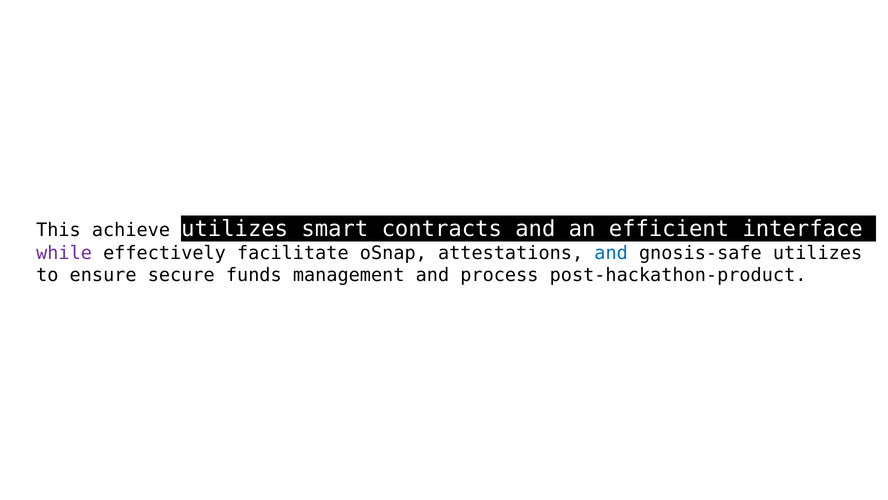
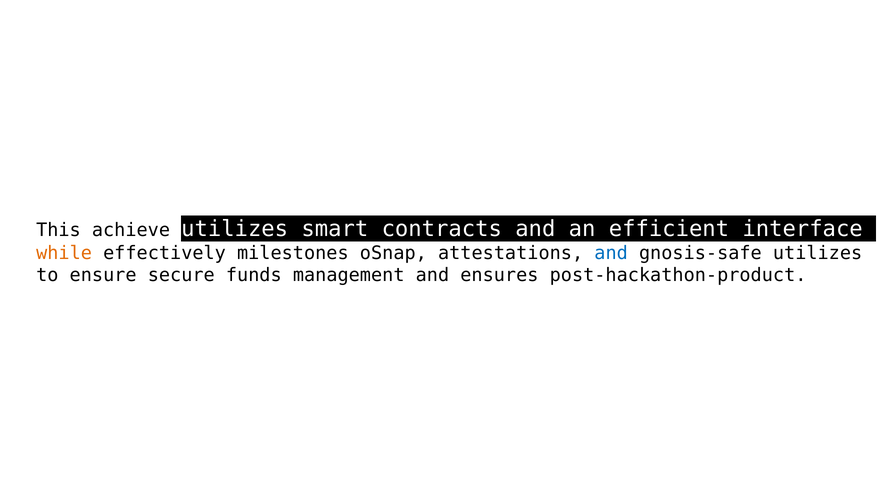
while colour: purple -> orange (64, 253)
facilitate: facilitate -> milestones (293, 253)
process: process -> ensures (499, 275)
